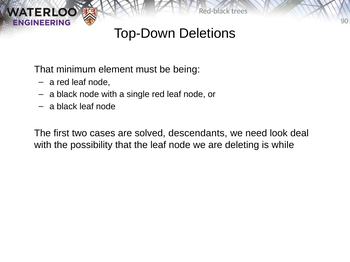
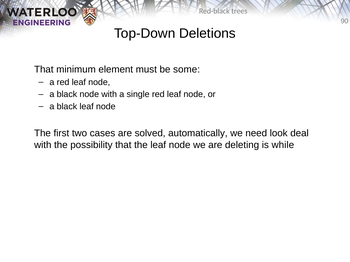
being: being -> some (187, 70)
descendants: descendants -> automatically (198, 133)
